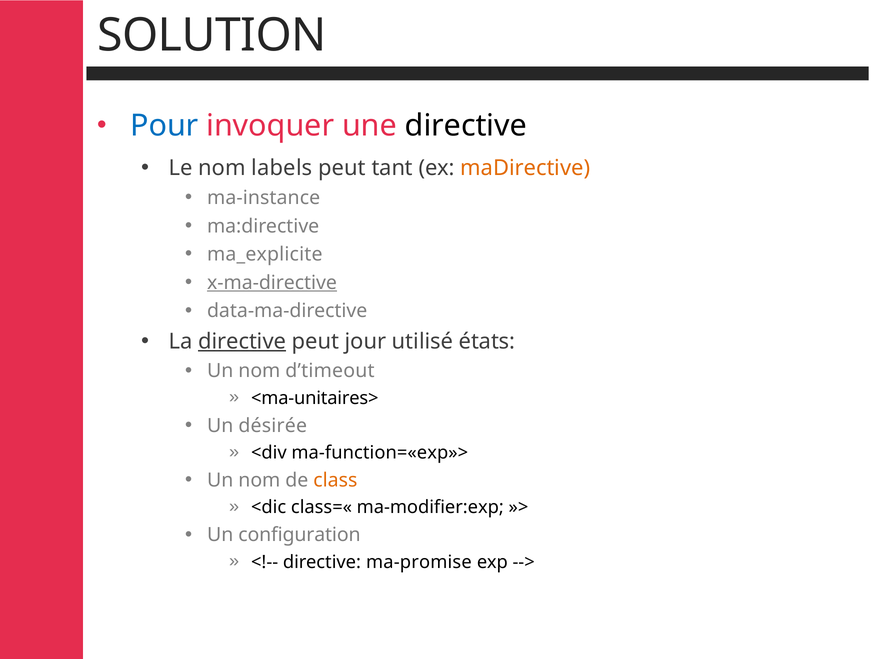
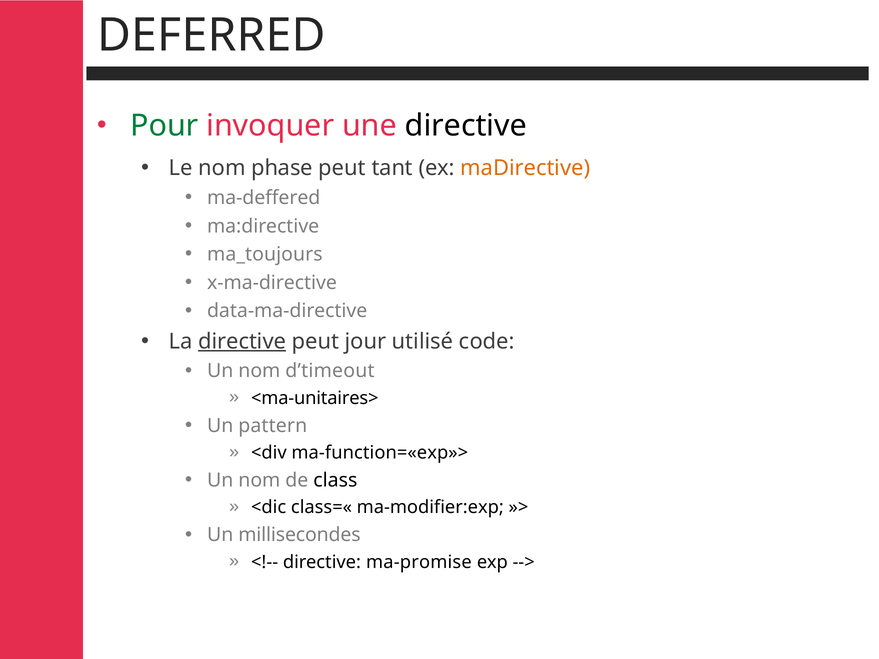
SOLUTION: SOLUTION -> DEFERRED (212, 35)
Pour colour: blue -> green (164, 126)
labels: labels -> phase (282, 168)
ma-instance: ma-instance -> ma-deffered (264, 198)
ma_explicite: ma_explicite -> ma_toujours (265, 255)
x-ma-directive underline: present -> none (272, 283)
états: états -> code (487, 342)
désirée: désirée -> pattern (273, 426)
class colour: orange -> black (335, 481)
configuration: configuration -> millisecondes (299, 535)
